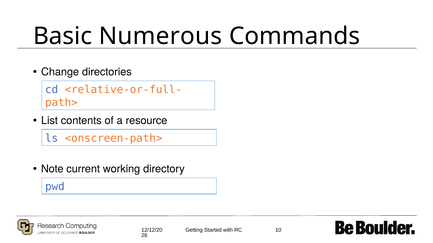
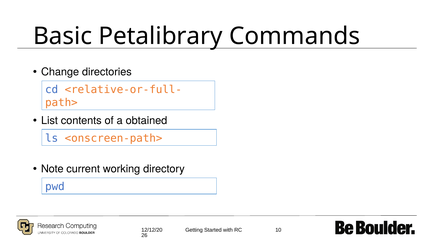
Numerous: Numerous -> Petalibrary (161, 36)
resource: resource -> obtained (146, 121)
